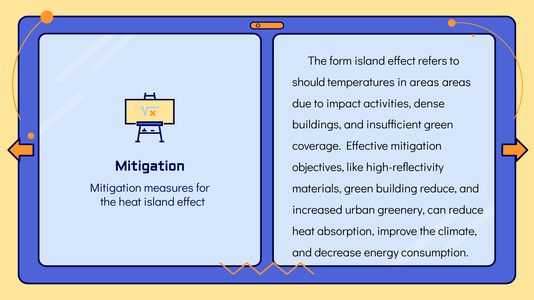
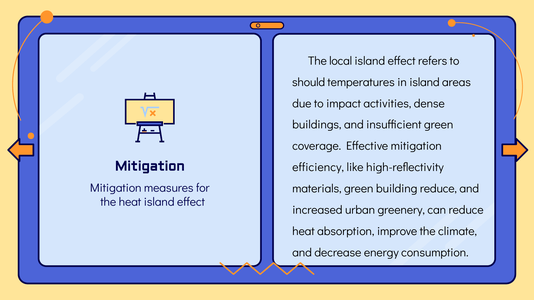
form: form -> local (341, 61)
in areas: areas -> island (424, 82)
objectives: objectives -> efficiency (318, 168)
